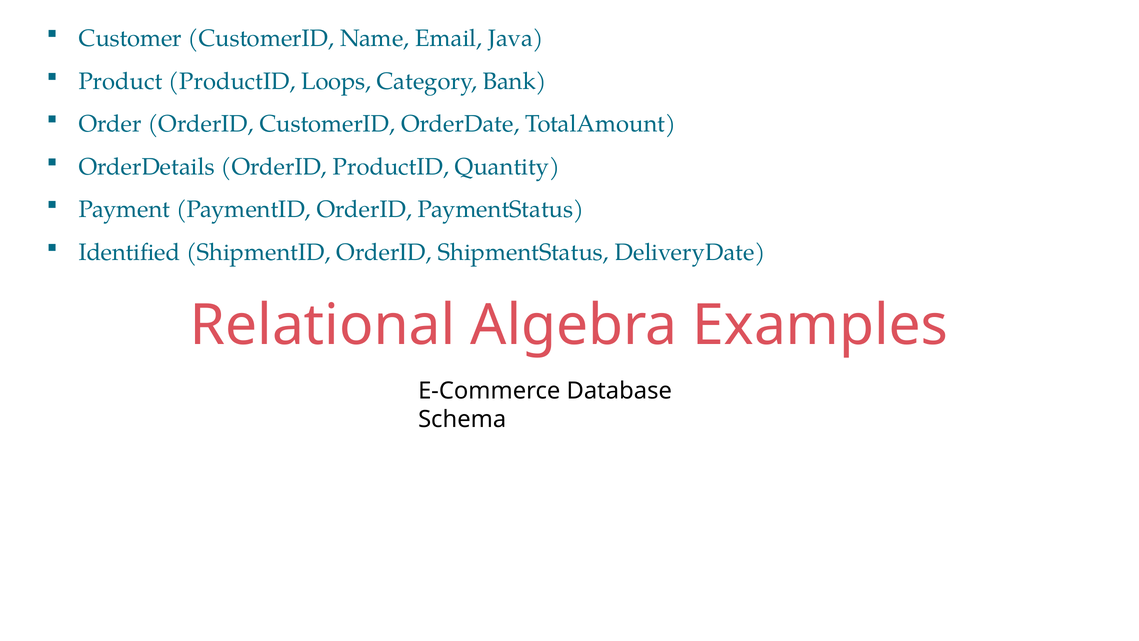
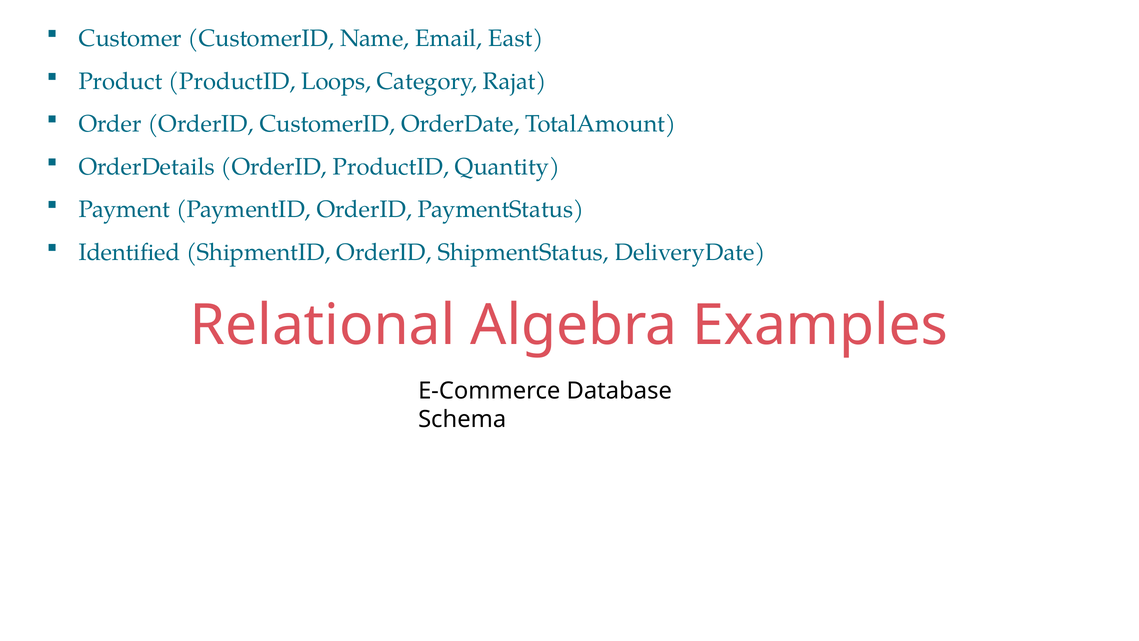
Java: Java -> East (516, 38)
Bank: Bank -> Rajat (515, 81)
